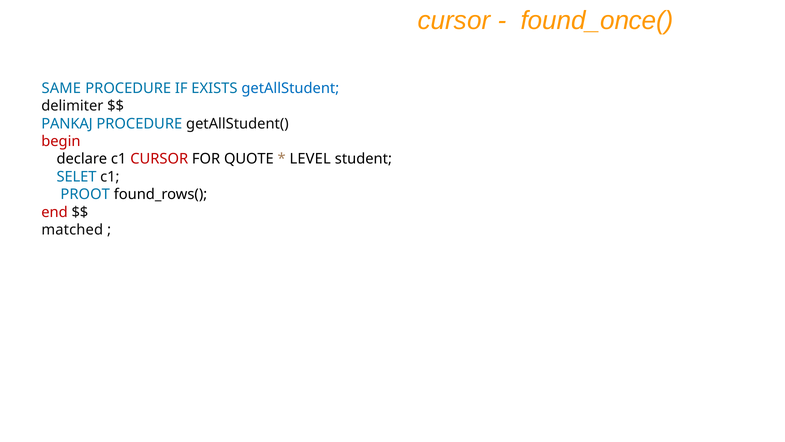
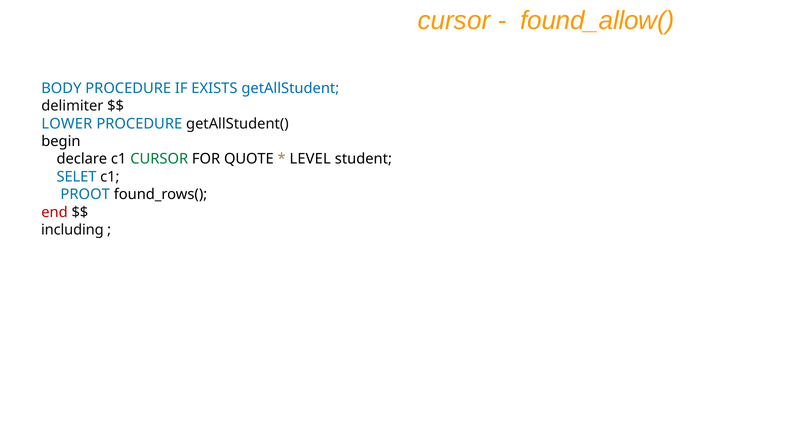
found_once(: found_once( -> found_allow( (597, 20)
SAME: SAME -> BODY (61, 88)
PANKAJ: PANKAJ -> LOWER (67, 124)
begin colour: red -> black (61, 141)
CURSOR colour: red -> green (159, 159)
matched: matched -> including (72, 230)
